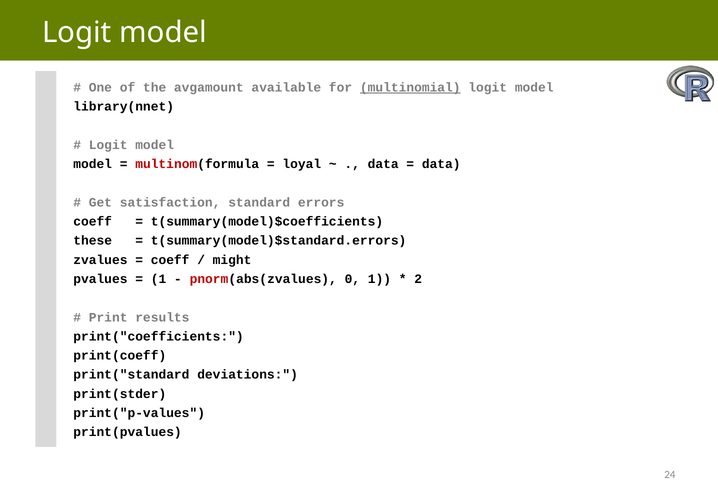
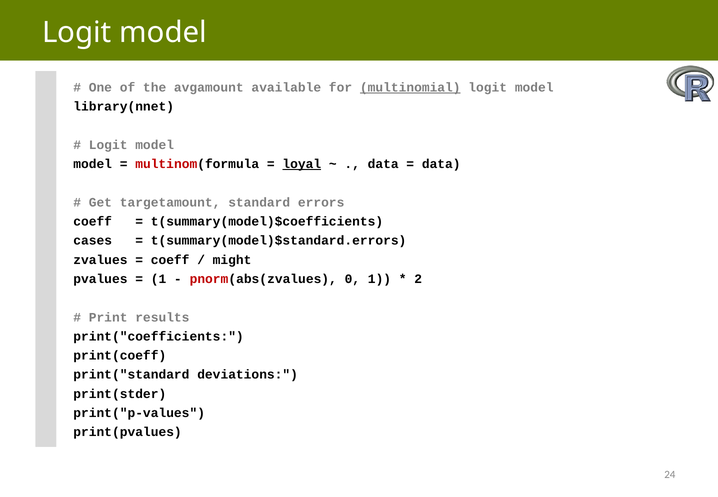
loyal underline: none -> present (302, 164)
satisfaction: satisfaction -> targetamount (170, 202)
these: these -> cases (93, 241)
